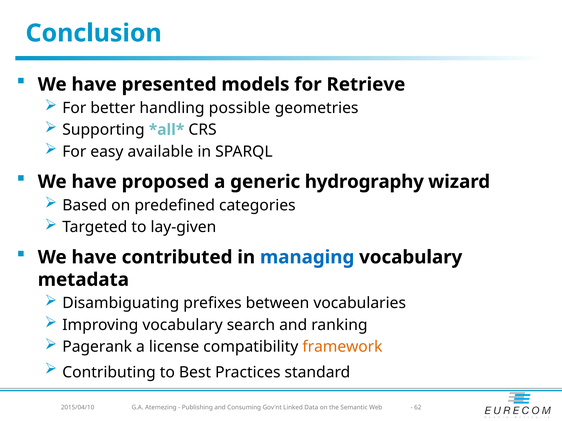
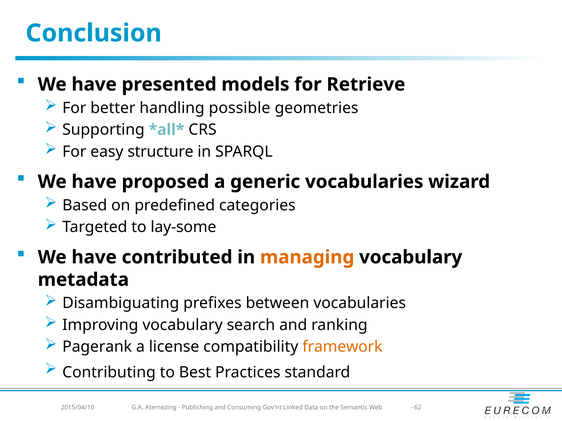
available: available -> structure (161, 152)
generic hydrography: hydrography -> vocabularies (364, 182)
lay-given: lay-given -> lay-some (183, 227)
managing colour: blue -> orange (307, 258)
